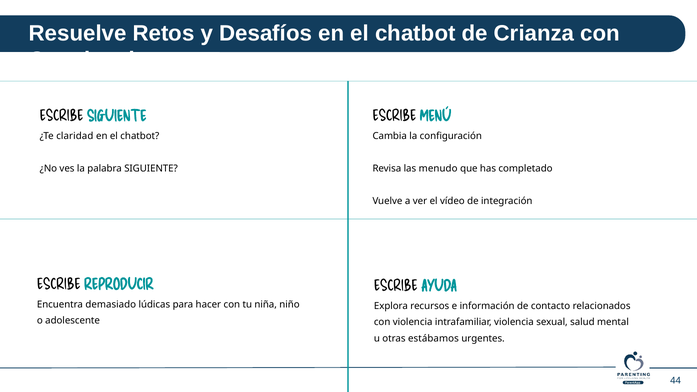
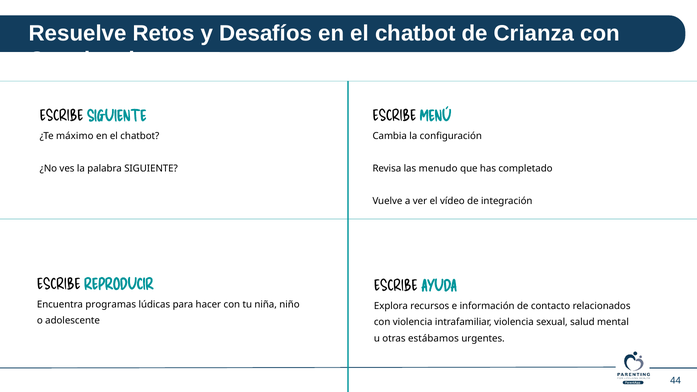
claridad: claridad -> máximo (75, 136)
demasiado: demasiado -> programas (111, 304)
